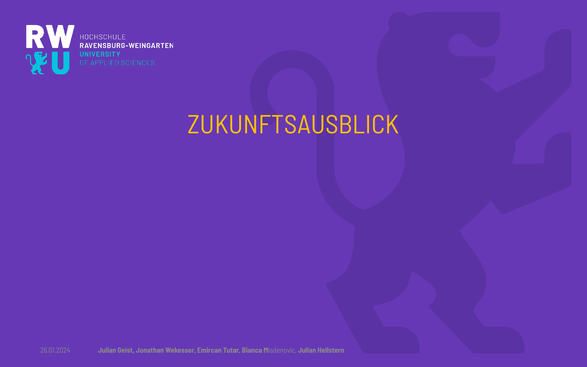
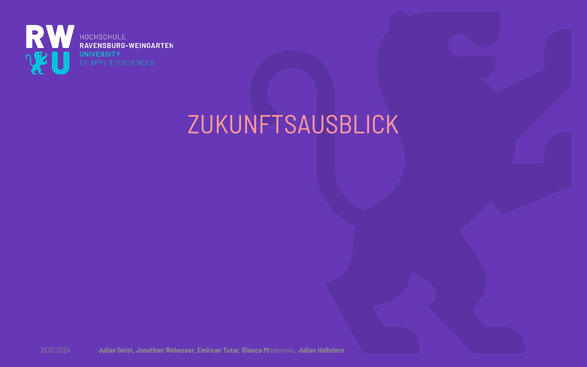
ZUKUNFTSAUSBLICK colour: yellow -> pink (293, 125)
